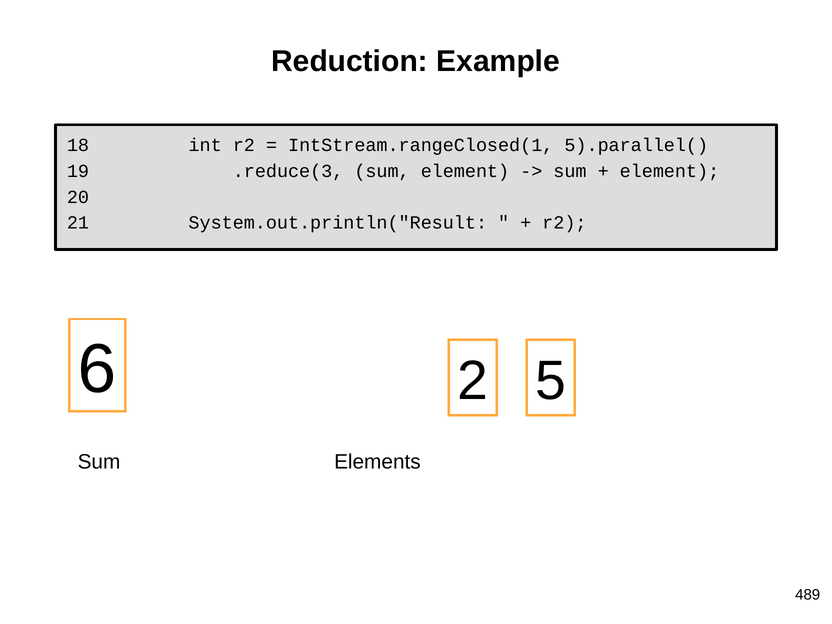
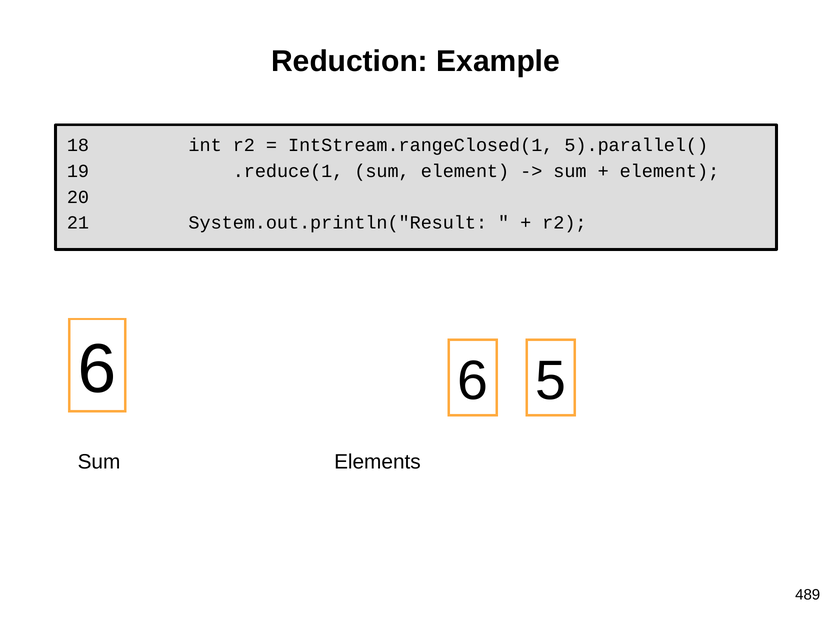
.reduce(3: .reduce(3 -> .reduce(1 (288, 171)
6 2: 2 -> 6 (473, 381)
